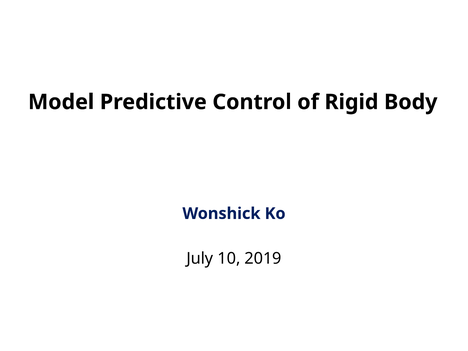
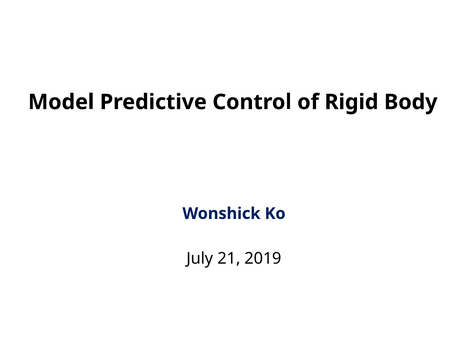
10: 10 -> 21 (229, 258)
